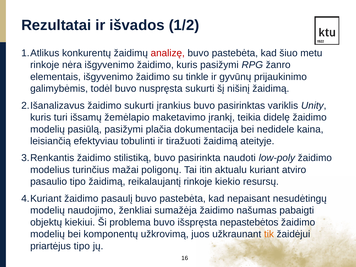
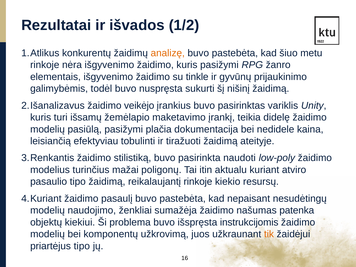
analizę colour: red -> orange (168, 53)
žaidimo sukurti: sukurti -> veikėjo (139, 106)
pabaigti: pabaigti -> patenka (297, 210)
nepastebėtos: nepastebėtos -> instrukcijomis (249, 222)
